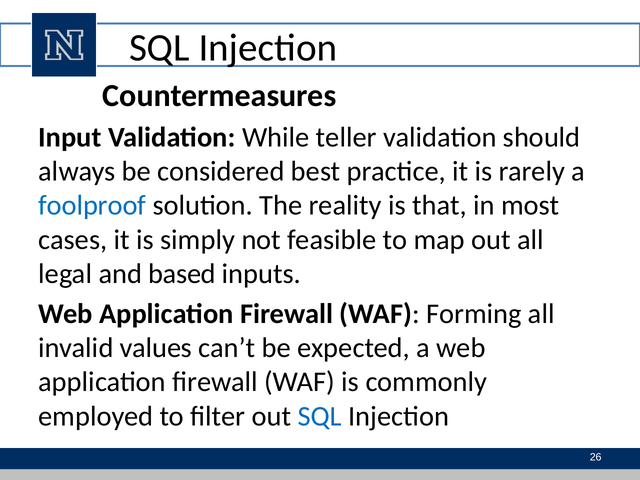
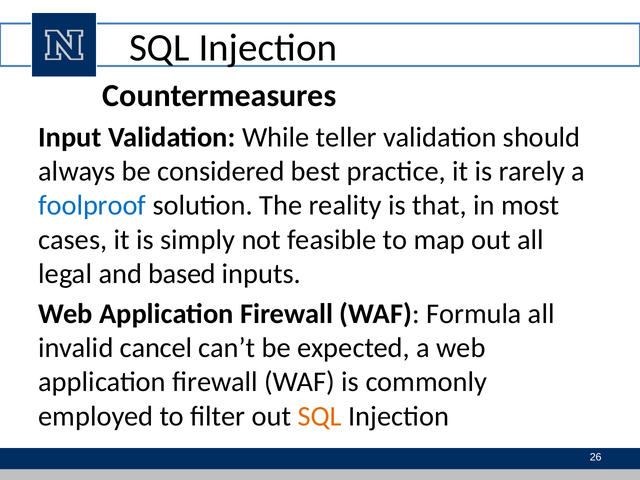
Forming: Forming -> Formula (474, 314)
values: values -> cancel (156, 348)
SQL colour: blue -> orange (320, 416)
